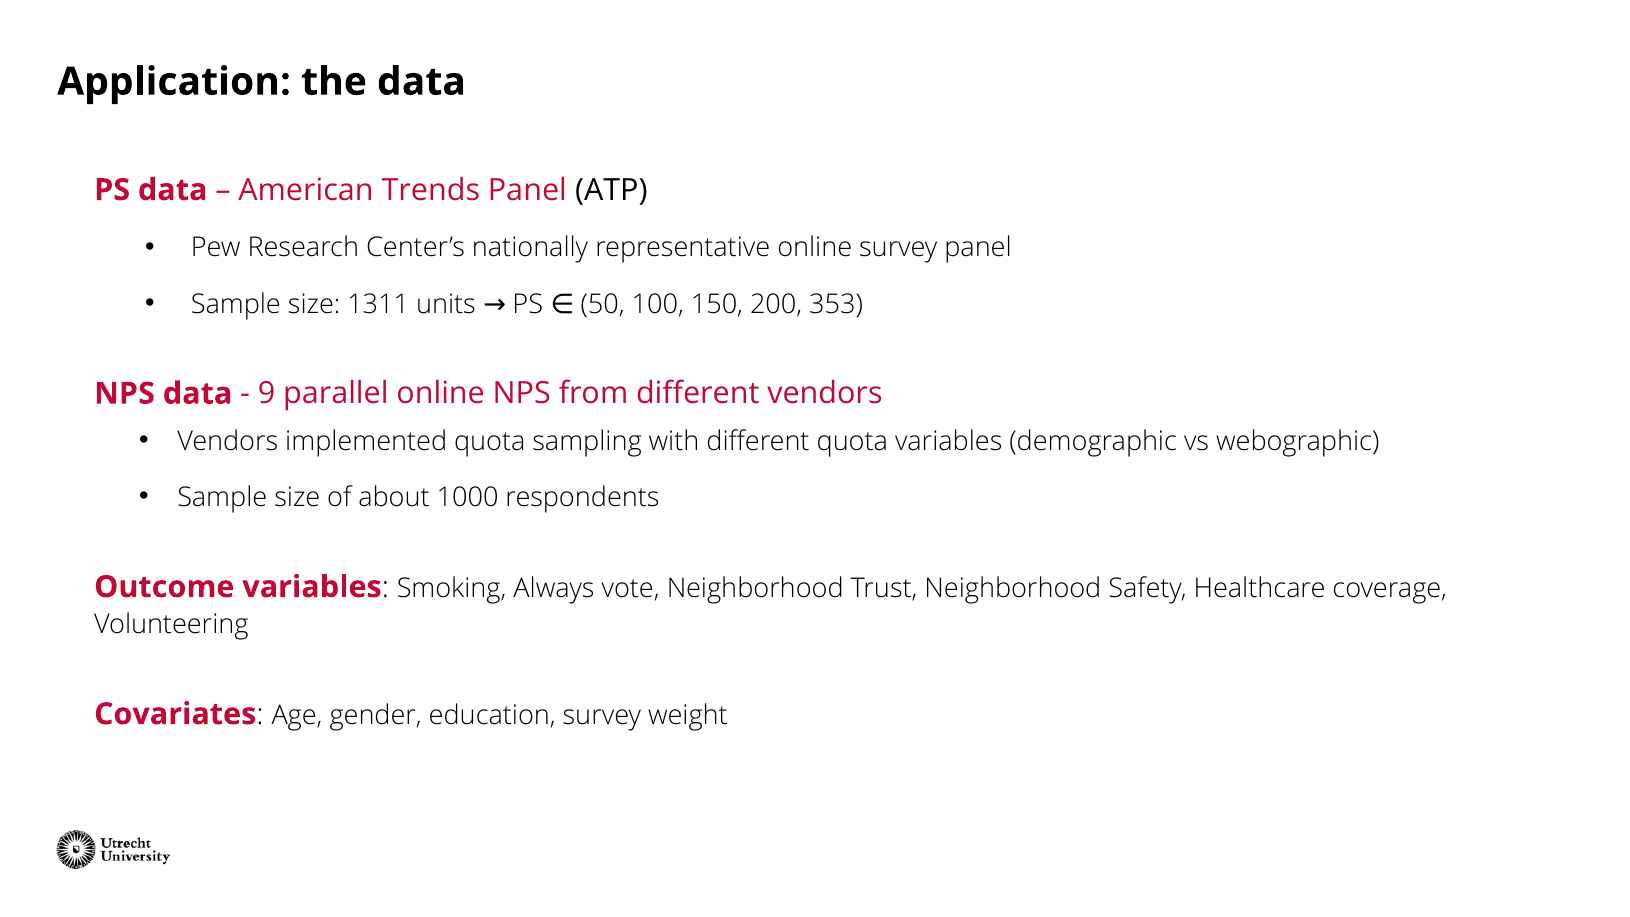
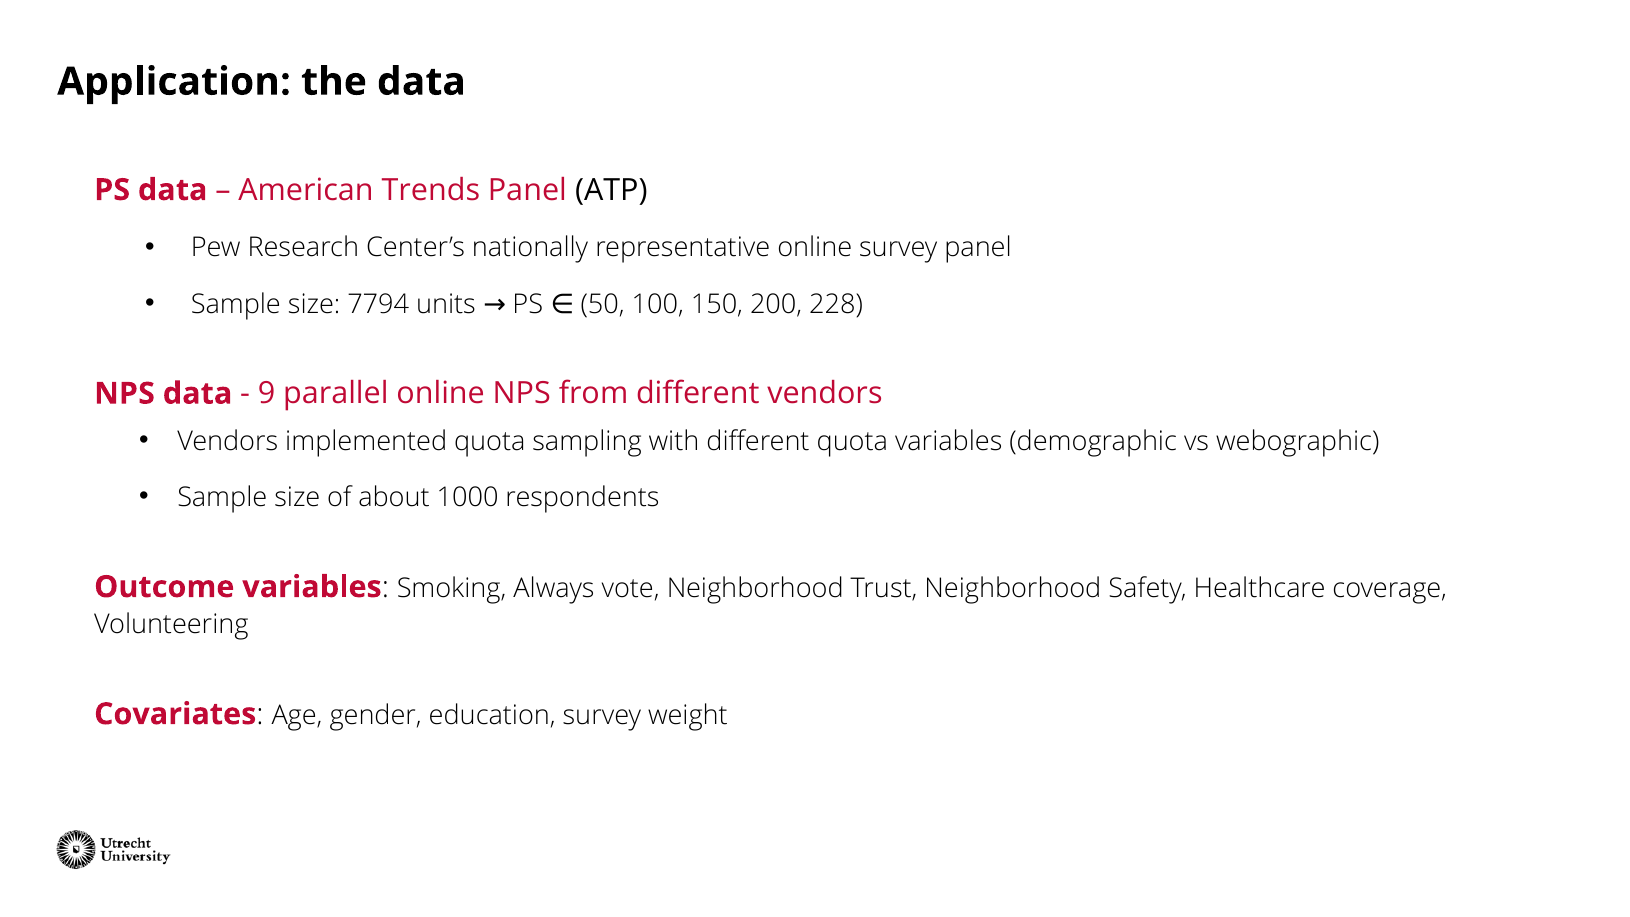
1311: 1311 -> 7794 (378, 304)
353: 353 -> 228 (836, 304)
